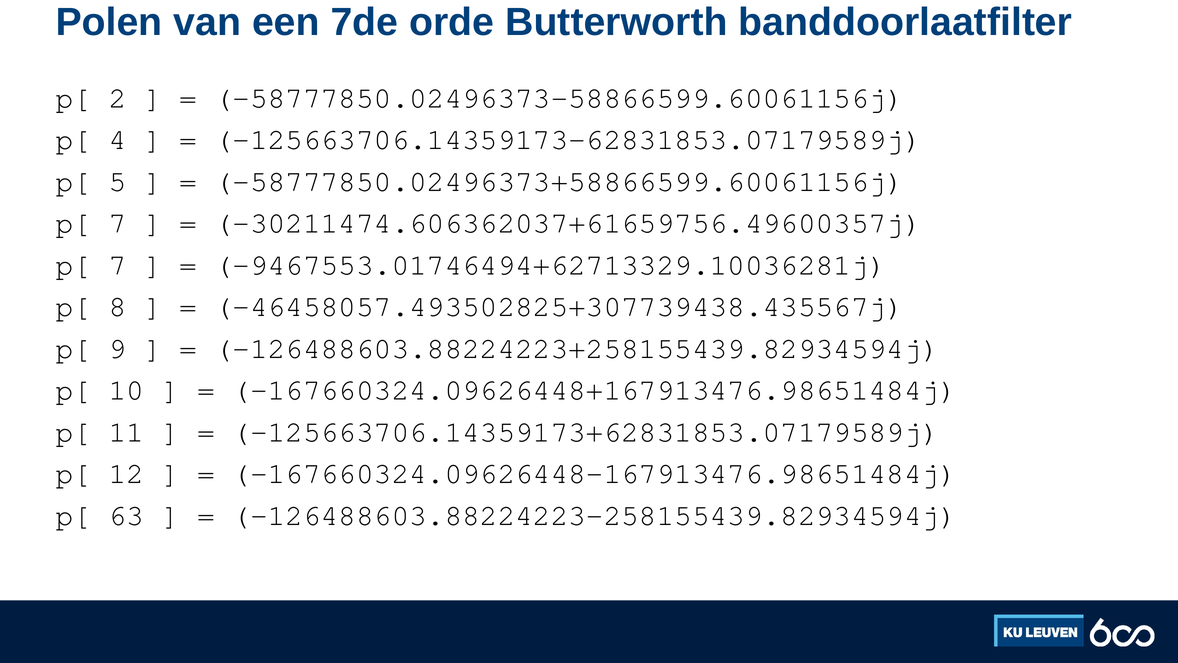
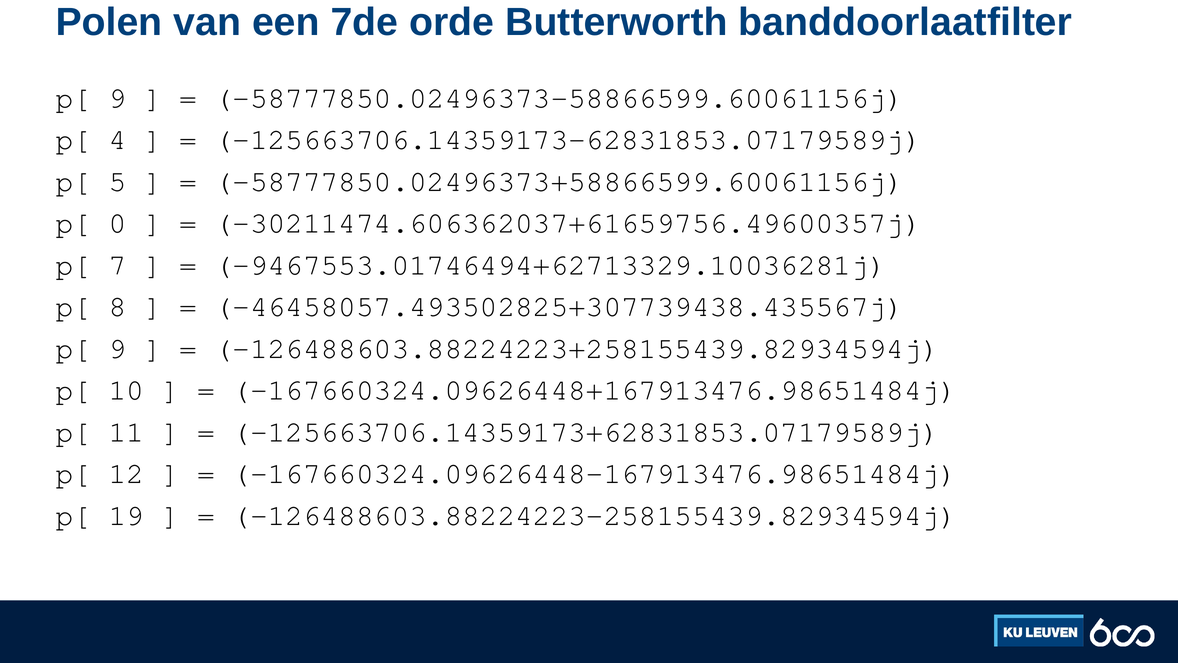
2: 2 -> 9 (118, 98)
7: 7 -> 0 (118, 223)
63: 63 -> 19 (126, 515)
